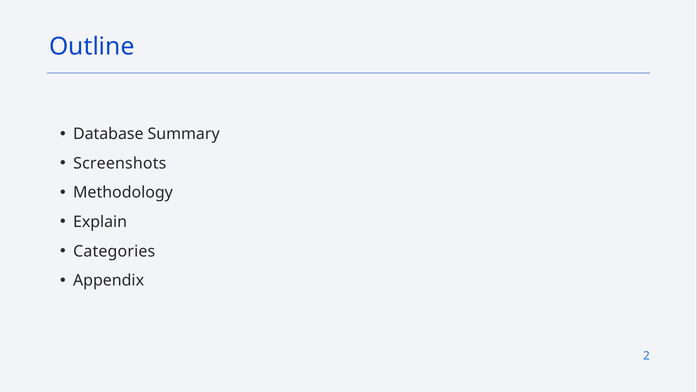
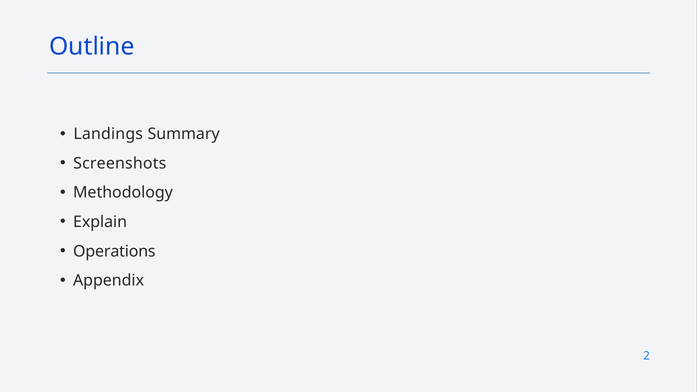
Database: Database -> Landings (108, 134)
Categories: Categories -> Operations (114, 251)
